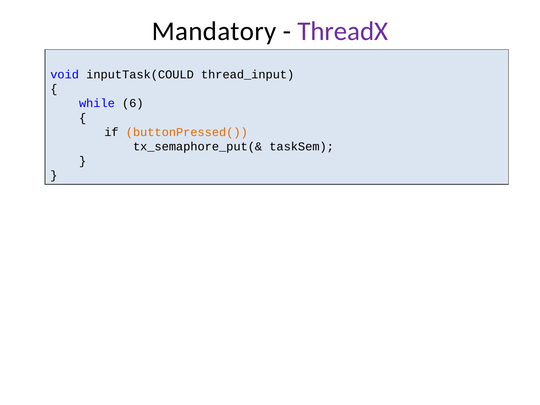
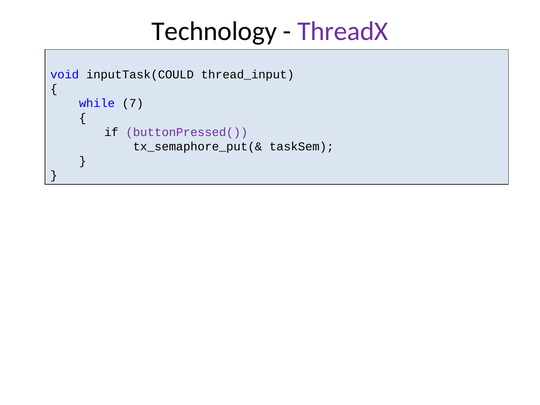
Mandatory: Mandatory -> Technology (214, 31)
6: 6 -> 7 (133, 103)
buttonPressed( colour: orange -> purple (187, 132)
